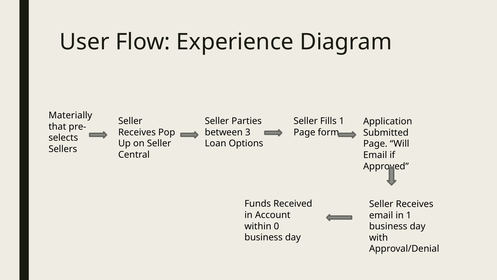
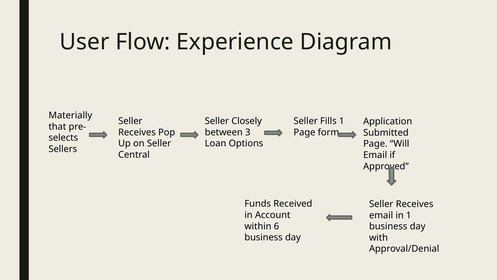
Parties: Parties -> Closely (247, 121)
0: 0 -> 6 (276, 226)
